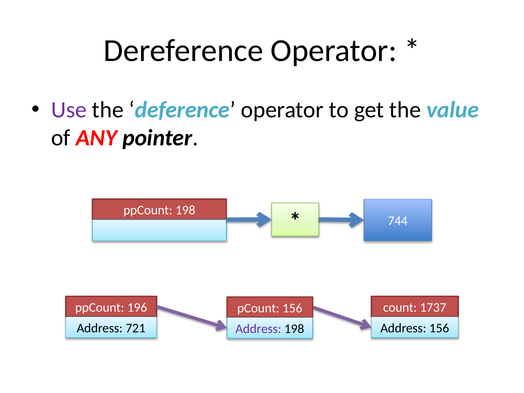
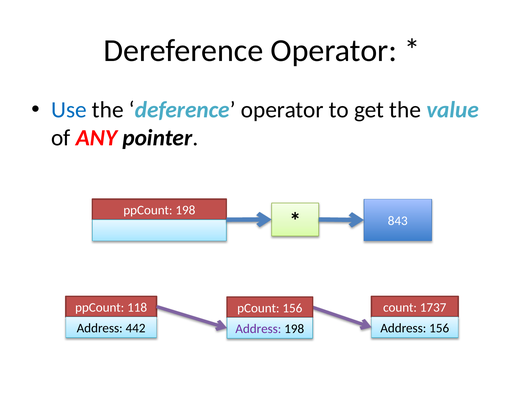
Use colour: purple -> blue (69, 110)
744: 744 -> 843 (398, 221)
196: 196 -> 118 (137, 307)
721: 721 -> 442 (136, 328)
